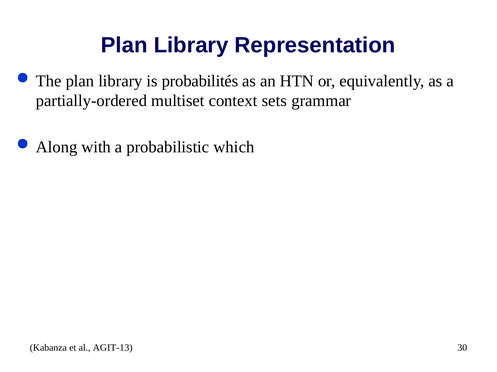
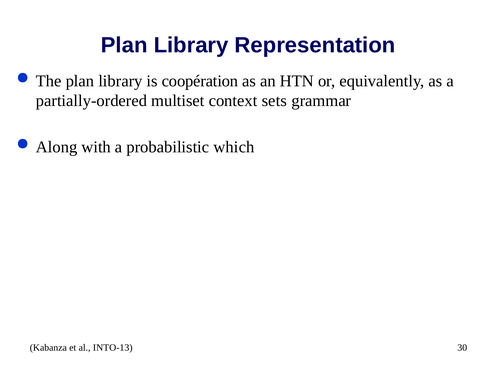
probabilités: probabilités -> coopération (200, 81)
AGIT-13: AGIT-13 -> INTO-13 (113, 348)
